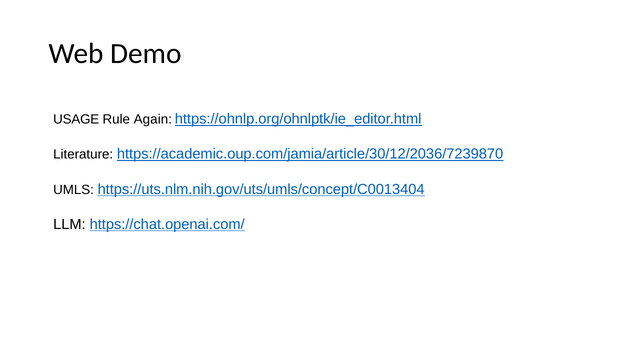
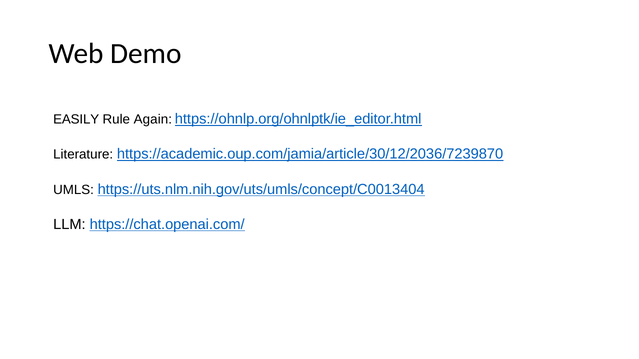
USAGE: USAGE -> EASILY (76, 120)
